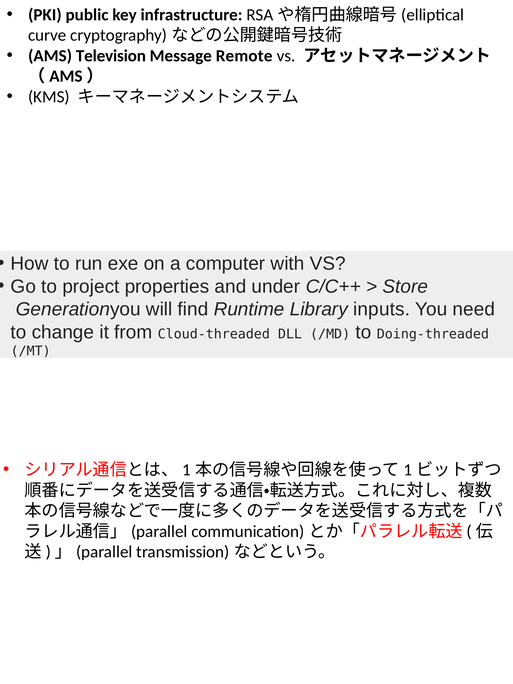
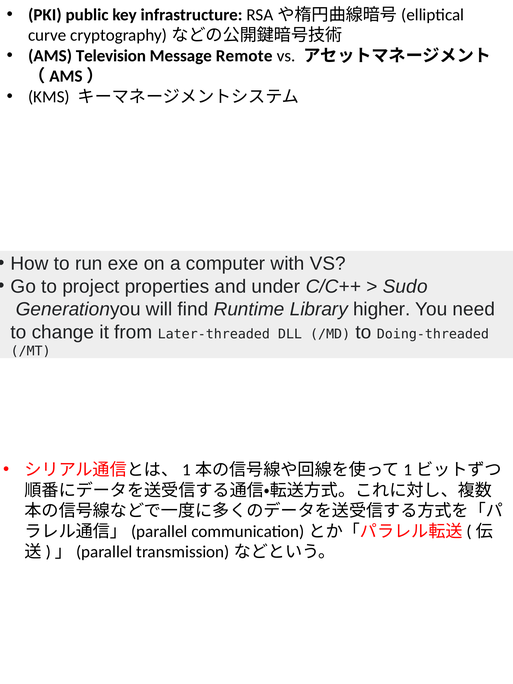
Store: Store -> Sudo (405, 286)
inputs: inputs -> higher (382, 309)
Cloud-threaded: Cloud-threaded -> Later-threaded (214, 334)
